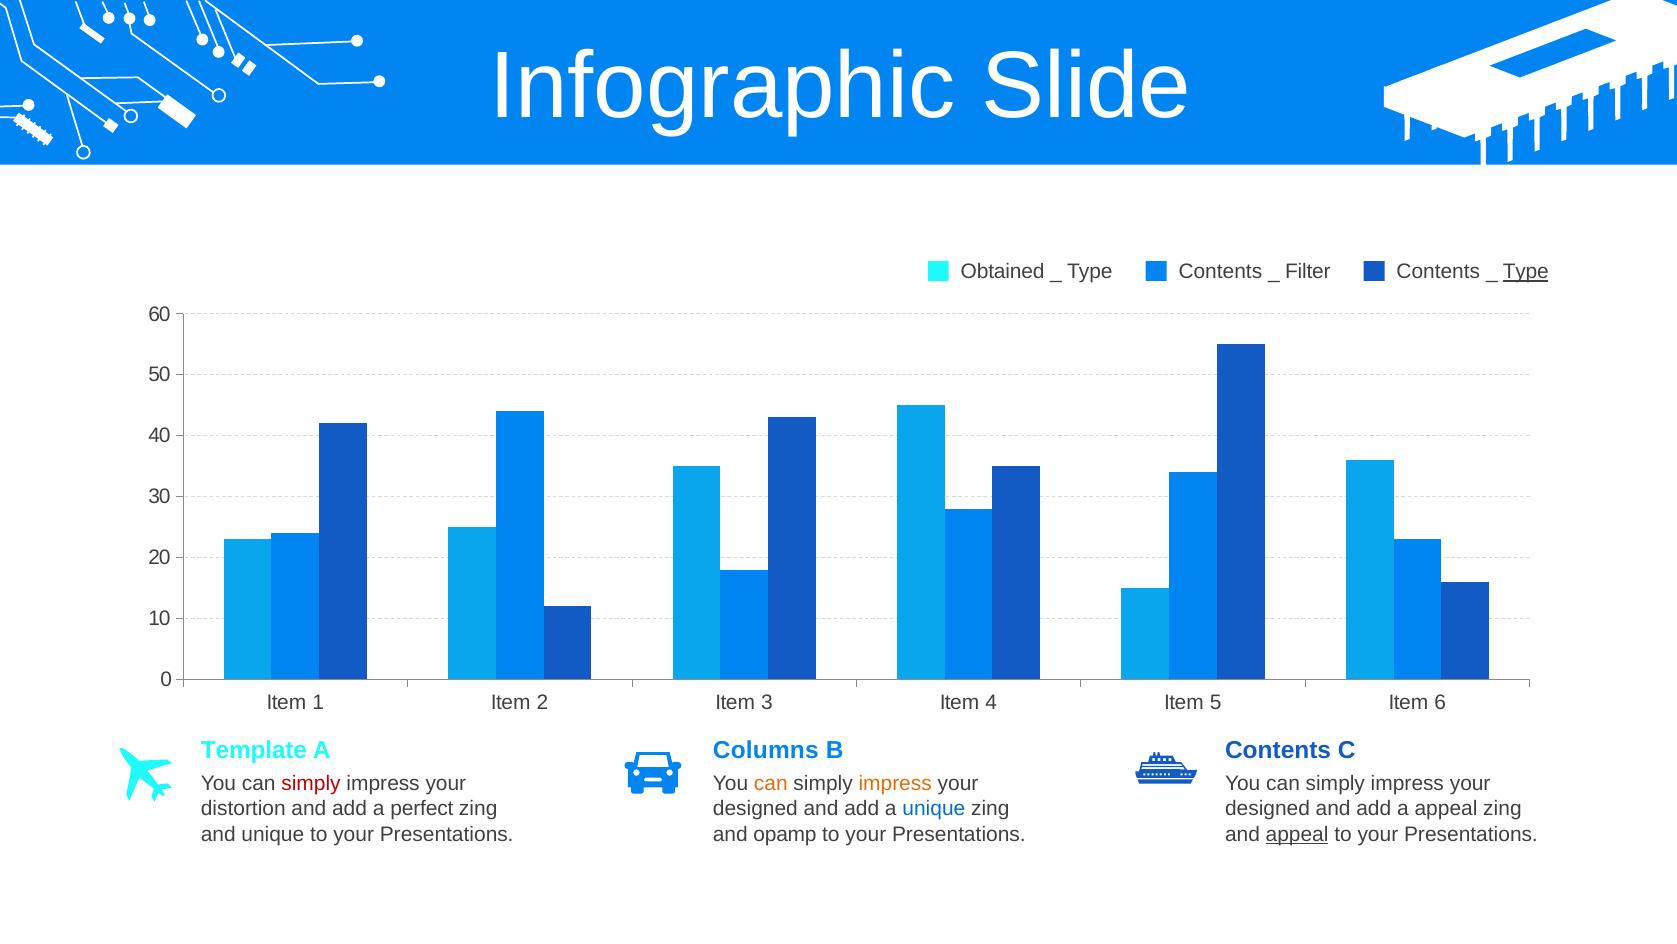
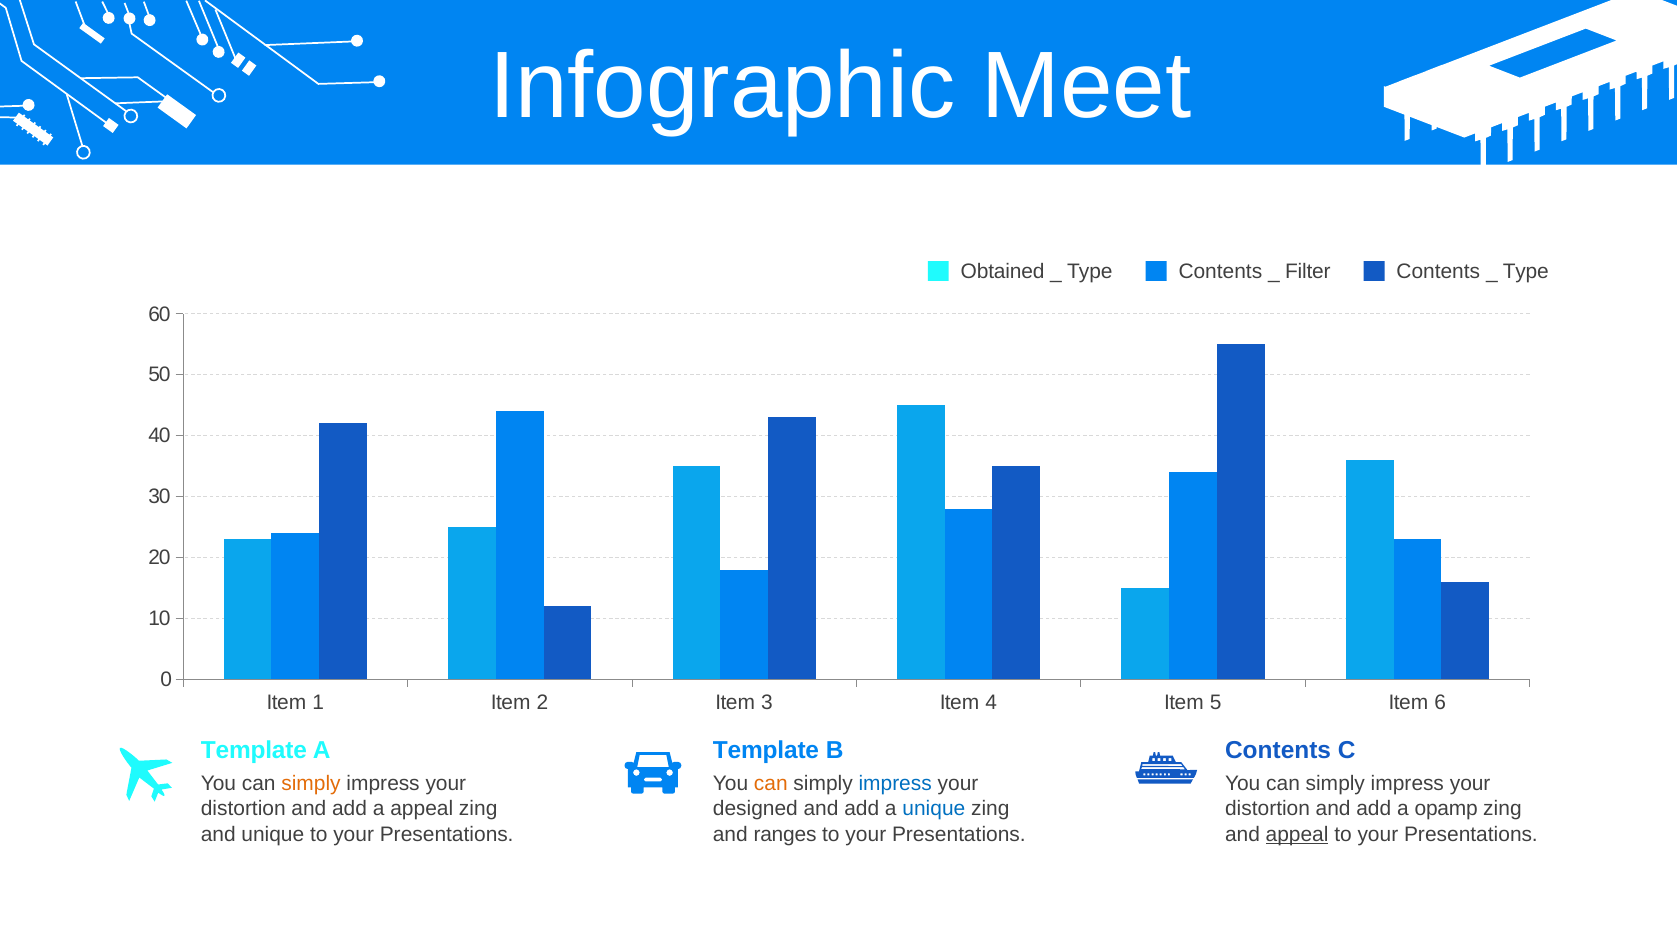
Slide: Slide -> Meet (1086, 87)
Type underline: present -> none (1526, 272)
Columns: Columns -> Template (766, 750)
simply colour: red -> orange (311, 783)
impress colour: orange -> blue (895, 783)
a perfect: perfect -> appeal (422, 808)
designed: designed -> distortion (1268, 808)
a appeal: appeal -> opamp (1446, 808)
opamp: opamp -> ranges (785, 834)
